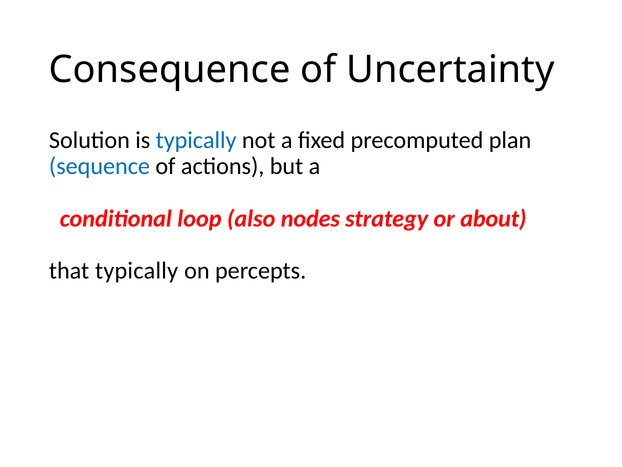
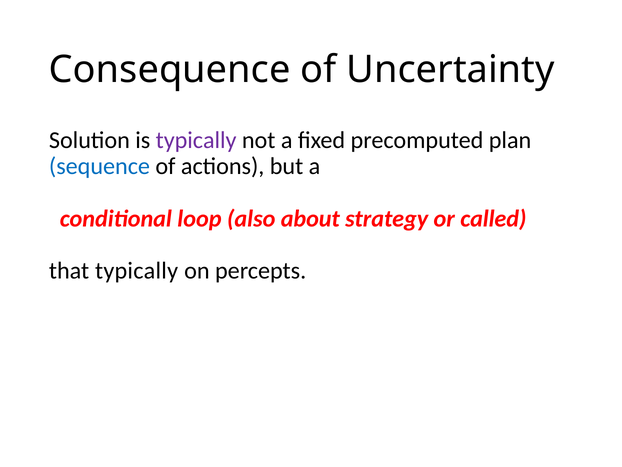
typically colour: blue -> purple (196, 140)
nodes: nodes -> about (310, 218)
about: about -> called (493, 218)
